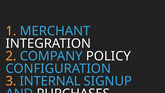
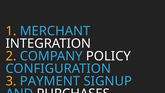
INTERNAL: INTERNAL -> PAYMENT (50, 81)
